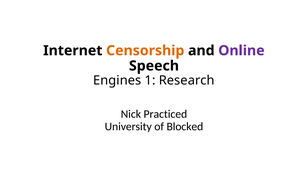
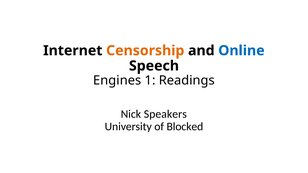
Online colour: purple -> blue (241, 51)
Research: Research -> Readings (187, 80)
Practiced: Practiced -> Speakers (165, 114)
